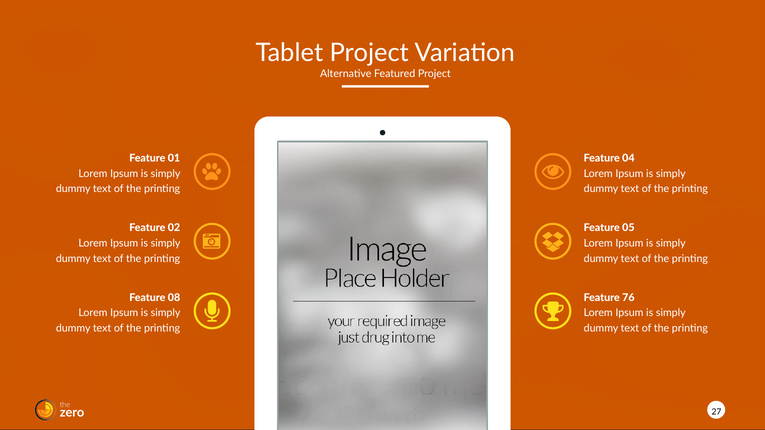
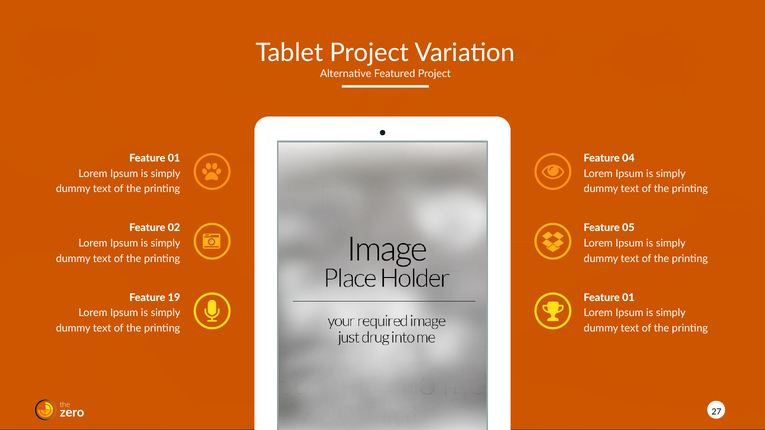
08: 08 -> 19 (174, 298)
76: 76 -> 01 (628, 298)
